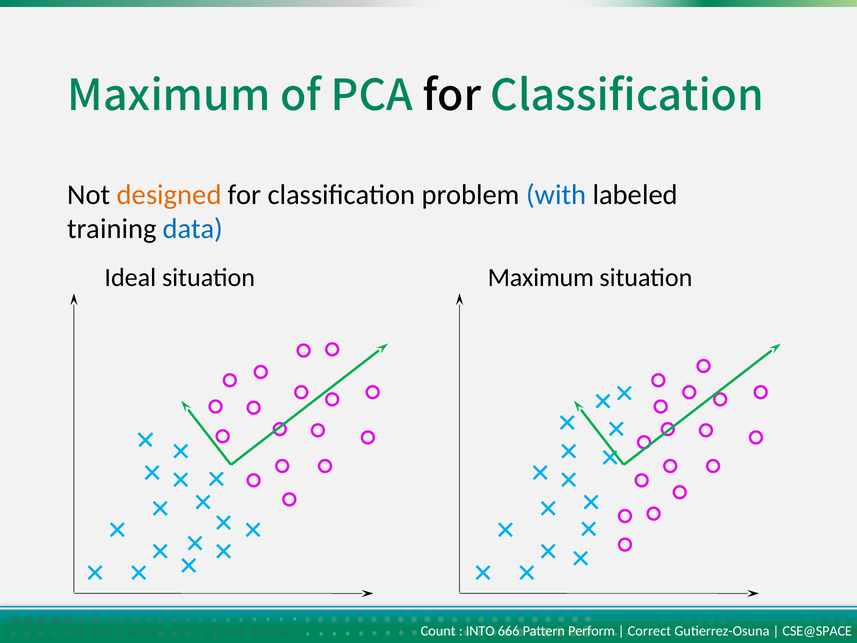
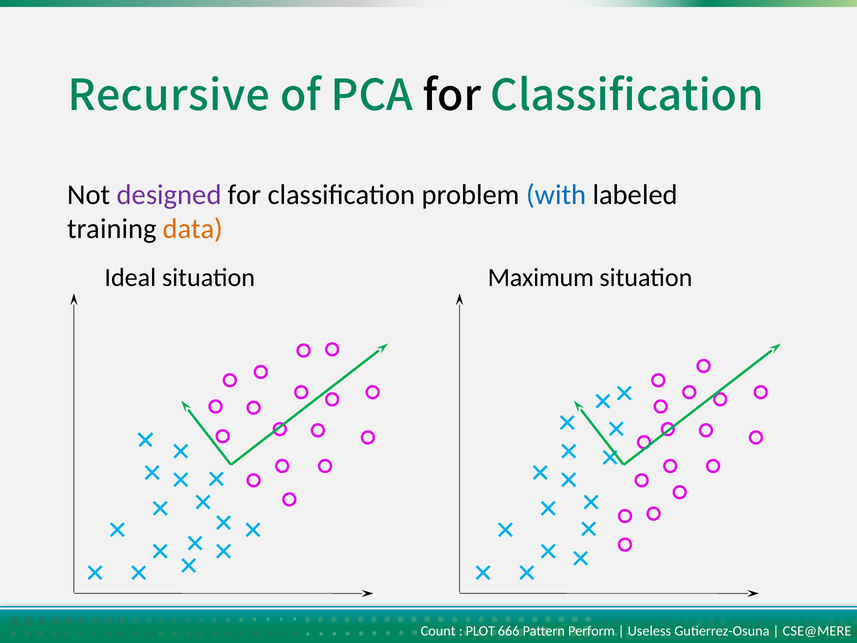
Maximum: Maximum -> Recursive (169, 96)
designed colour: orange -> purple (169, 195)
data colour: blue -> orange (193, 229)
INTO: INTO -> PLOT (480, 631)
Correct: Correct -> Useless (649, 631)
CSE@SPACE: CSE@SPACE -> CSE@MERE (817, 631)
